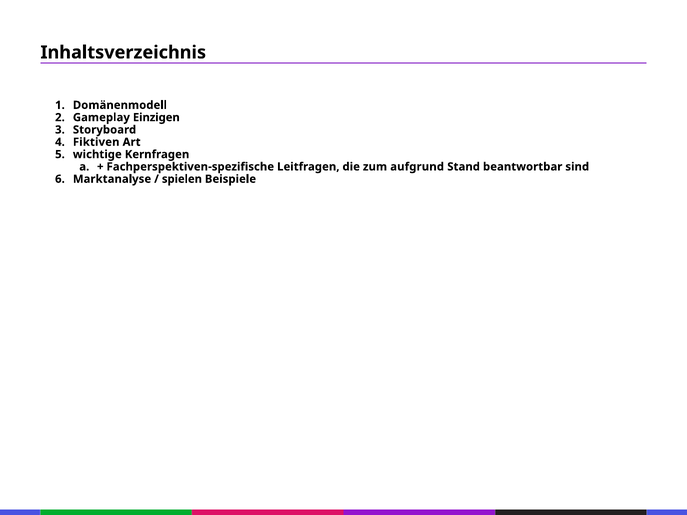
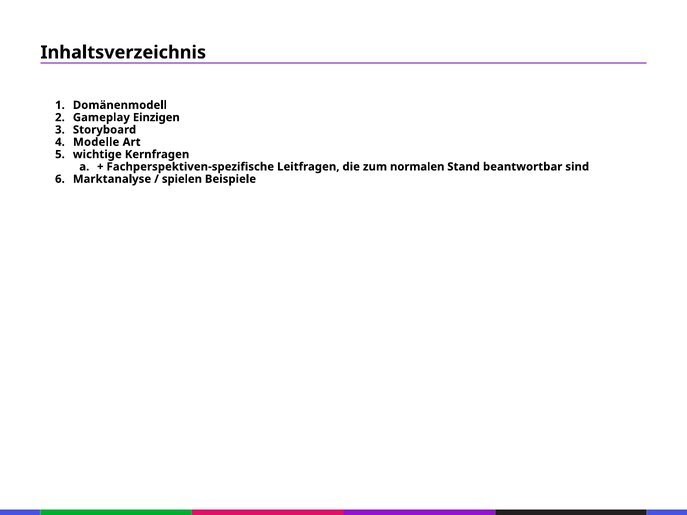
Fiktiven: Fiktiven -> Modelle (96, 142)
aufgrund: aufgrund -> normalen (417, 167)
